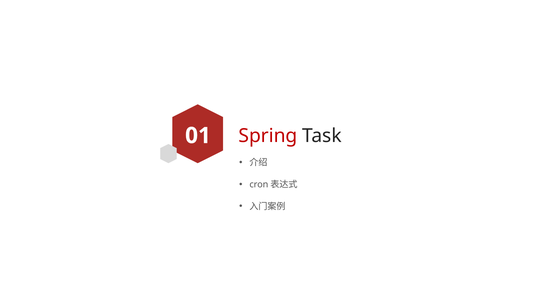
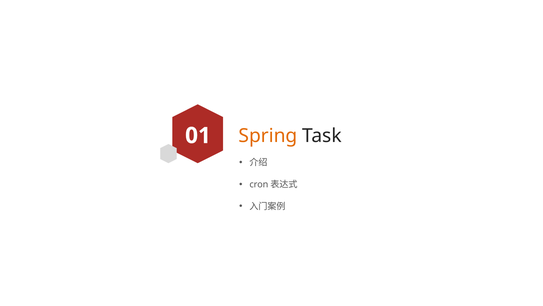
Spring colour: red -> orange (268, 136)
